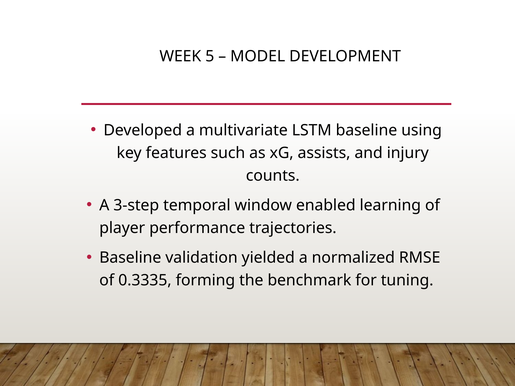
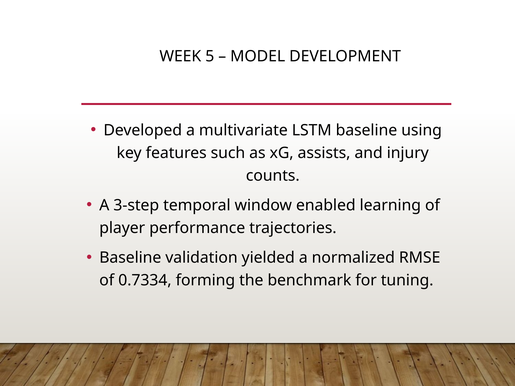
0.3335: 0.3335 -> 0.7334 (145, 280)
